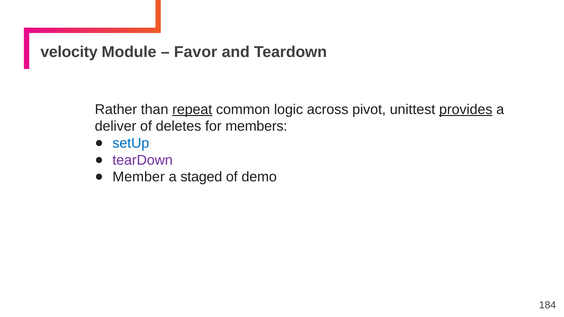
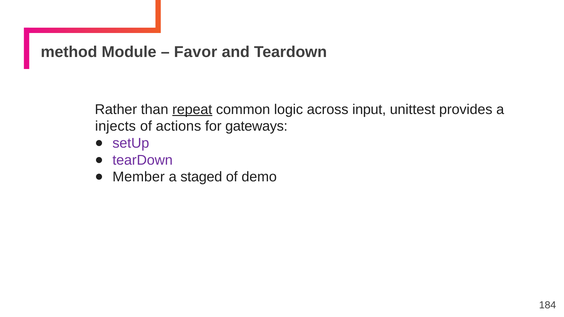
velocity: velocity -> method (69, 52)
pivot: pivot -> input (369, 109)
provides underline: present -> none (466, 109)
deliver: deliver -> injects (115, 126)
deletes: deletes -> actions (178, 126)
members: members -> gateways (256, 126)
setUp colour: blue -> purple (131, 143)
